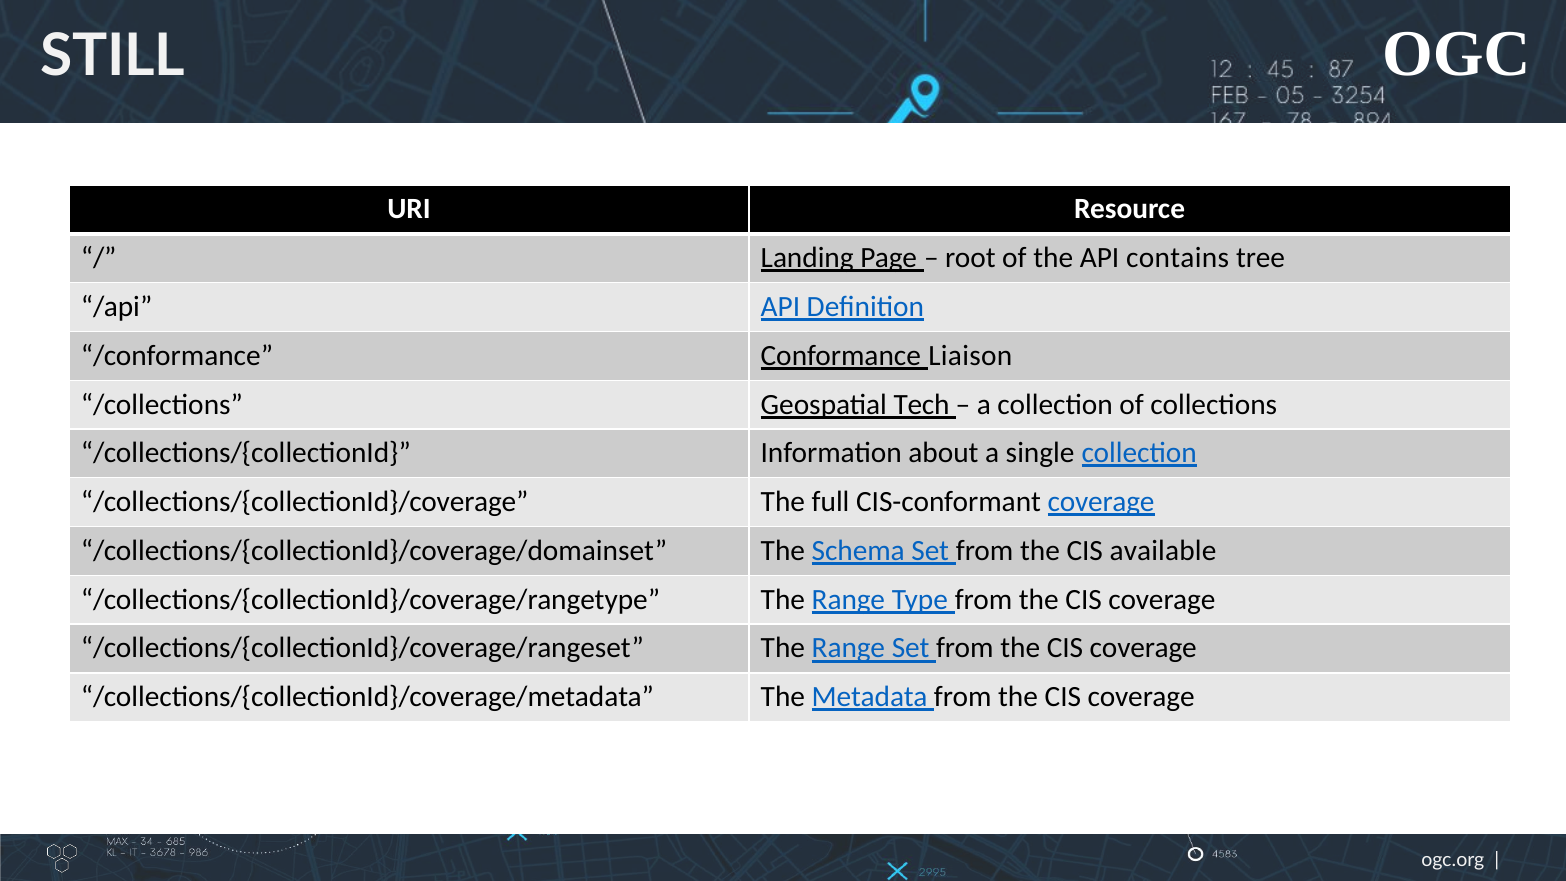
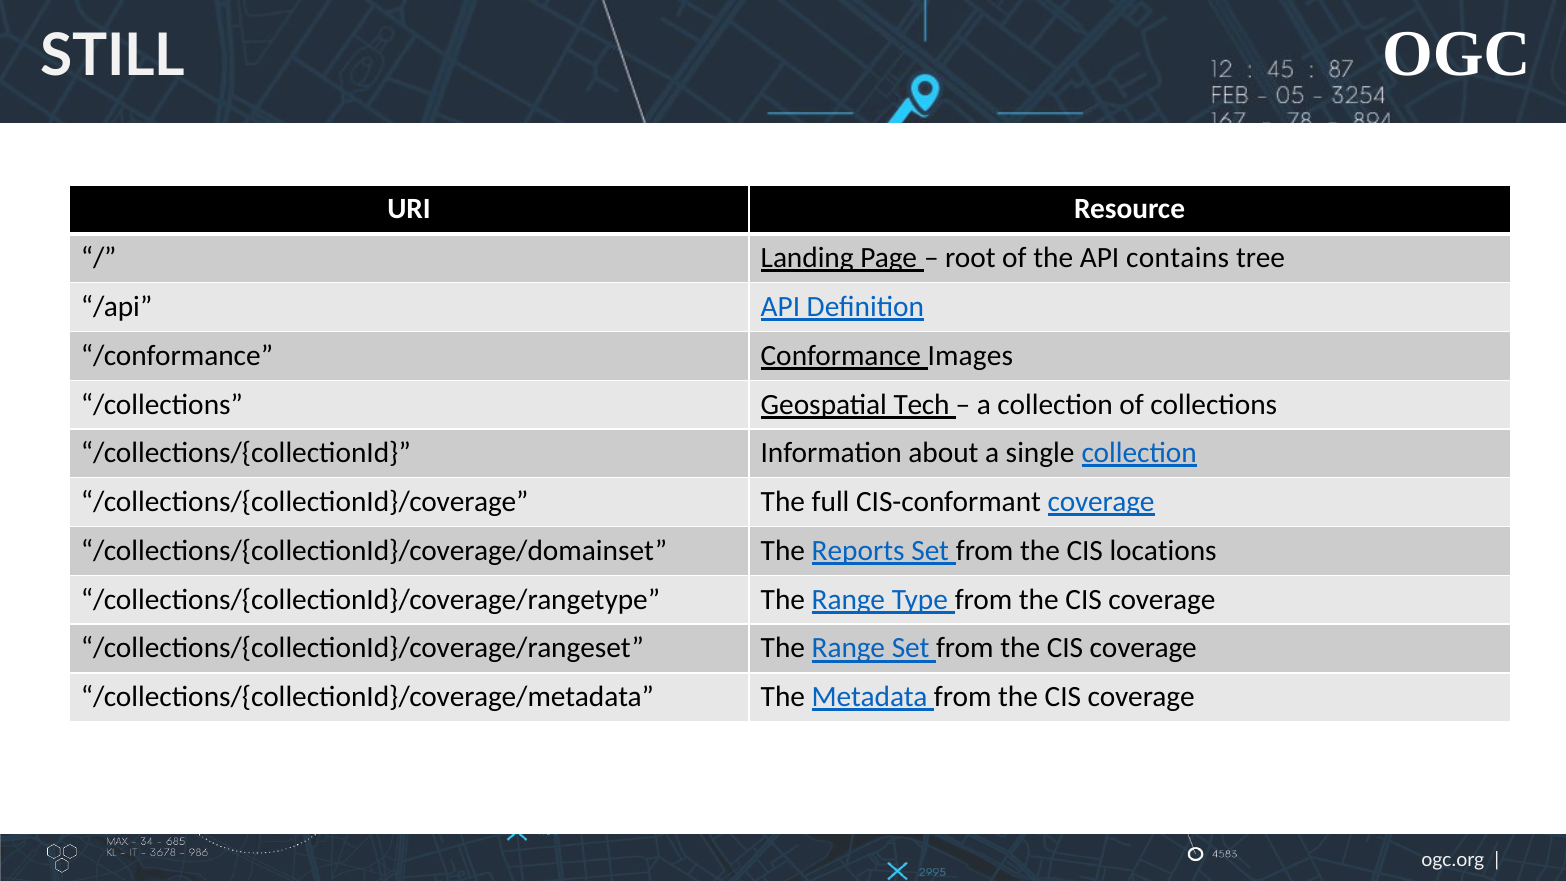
Liaison: Liaison -> Images (970, 356)
Schema: Schema -> Reports (858, 551)
available: available -> locations (1163, 551)
